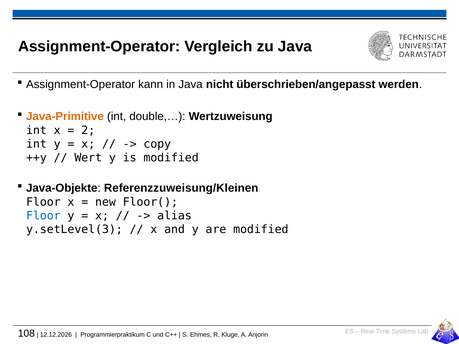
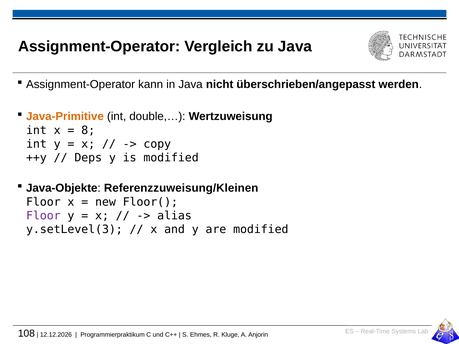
2: 2 -> 8 (88, 130)
Wert: Wert -> Deps (88, 158)
Floor colour: blue -> purple (43, 216)
